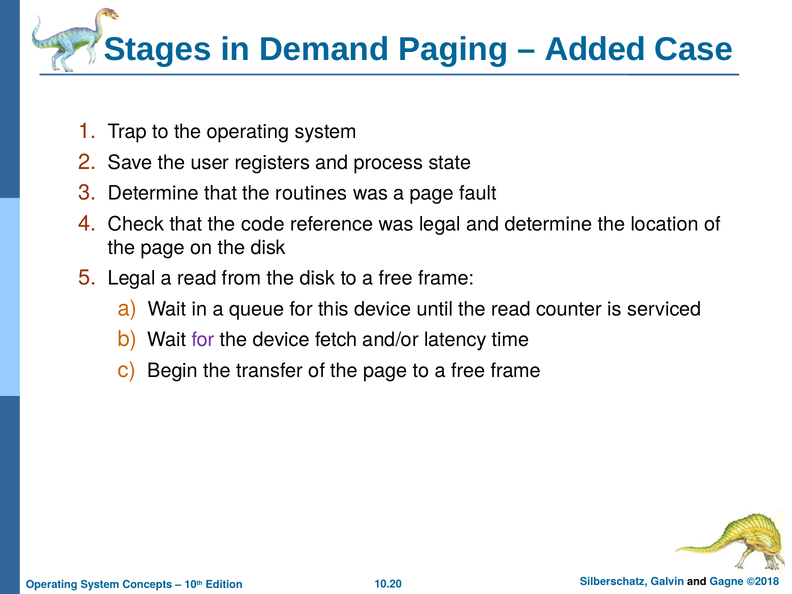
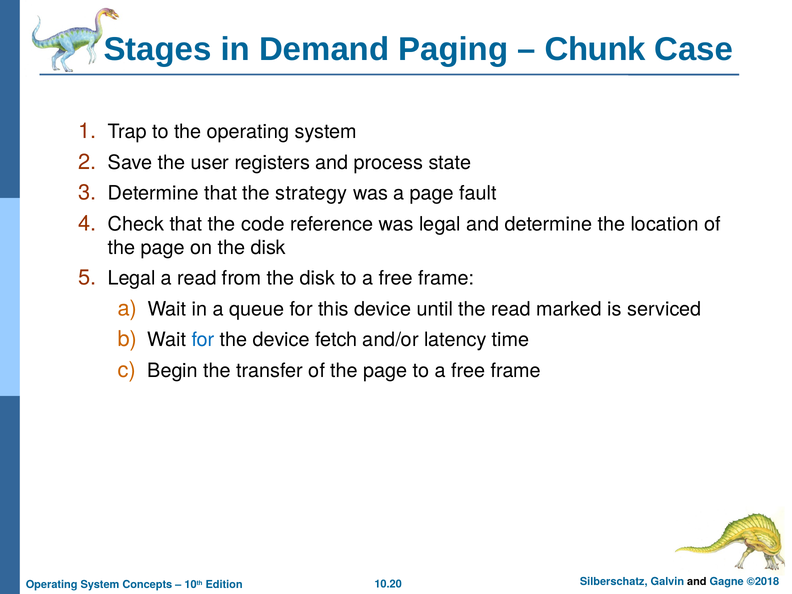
Added: Added -> Chunk (595, 49)
routines: routines -> strategy (311, 193)
counter: counter -> marked (569, 309)
for colour: purple -> blue (203, 340)
